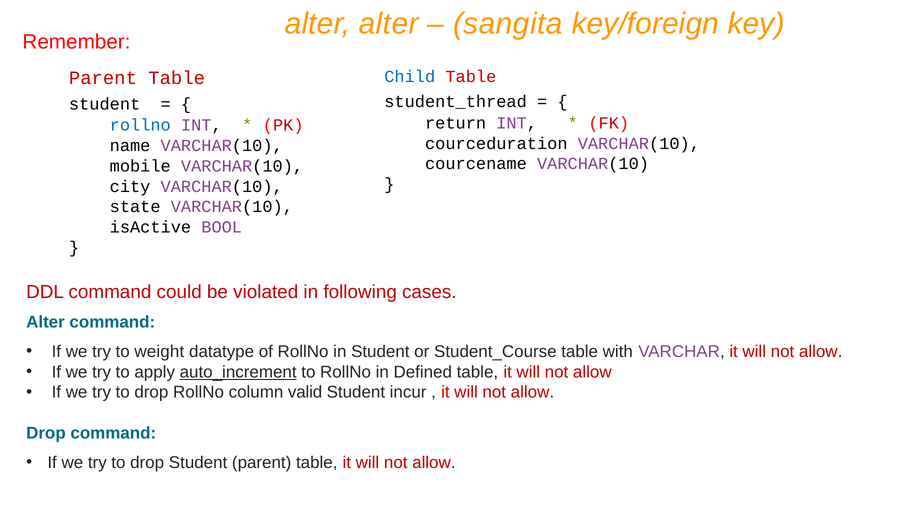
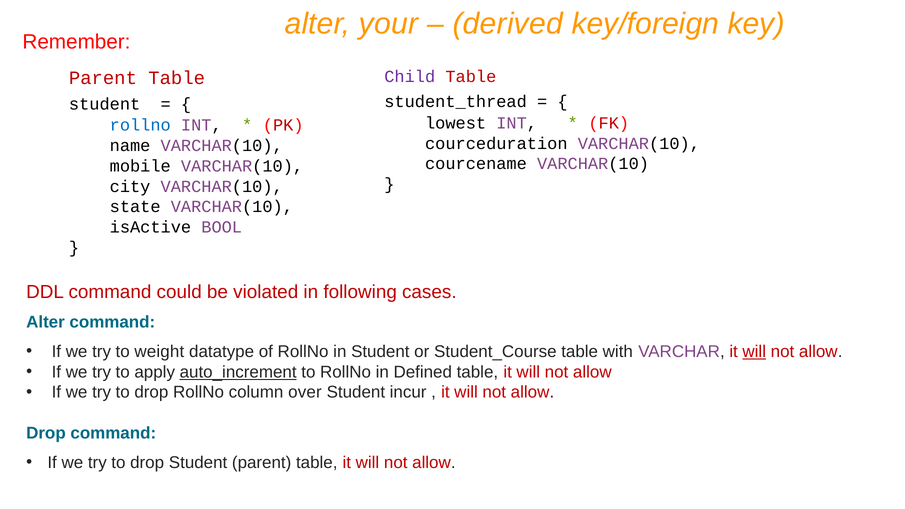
alter alter: alter -> your (389, 24)
sangita: sangita -> derived (508, 24)
Child colour: blue -> purple (410, 77)
return: return -> lowest (456, 123)
will underline: none -> present (754, 352)
valid: valid -> over (305, 392)
